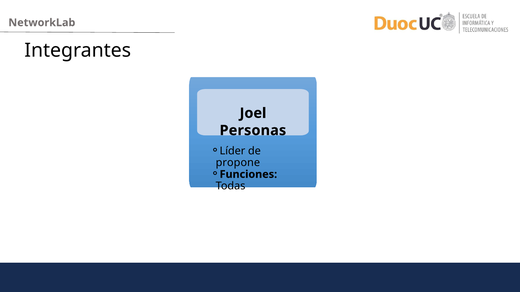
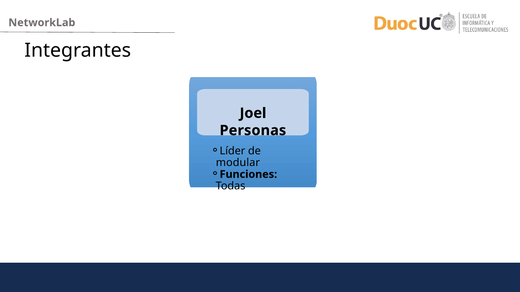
propone: propone -> modular (238, 163)
